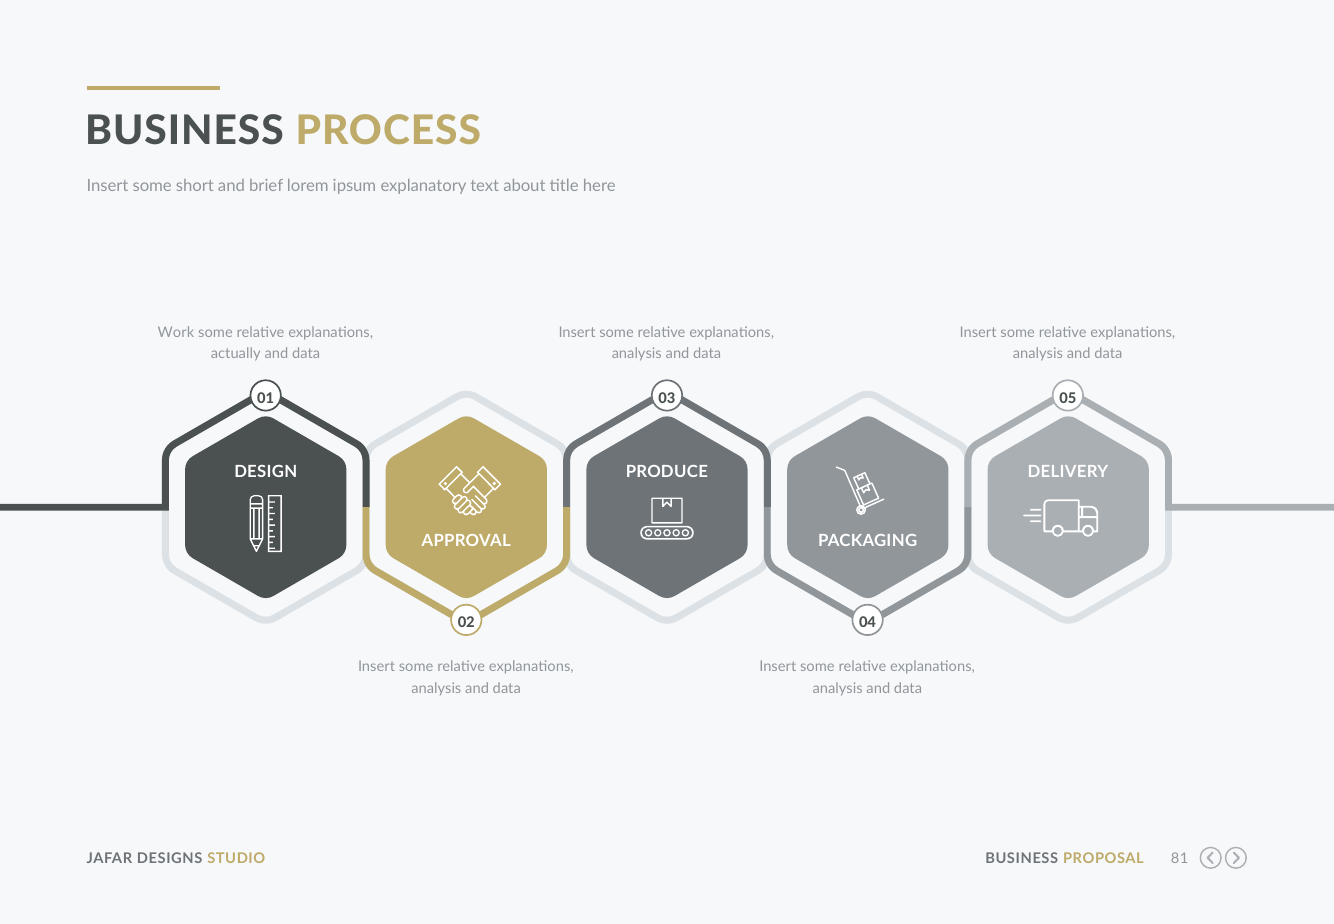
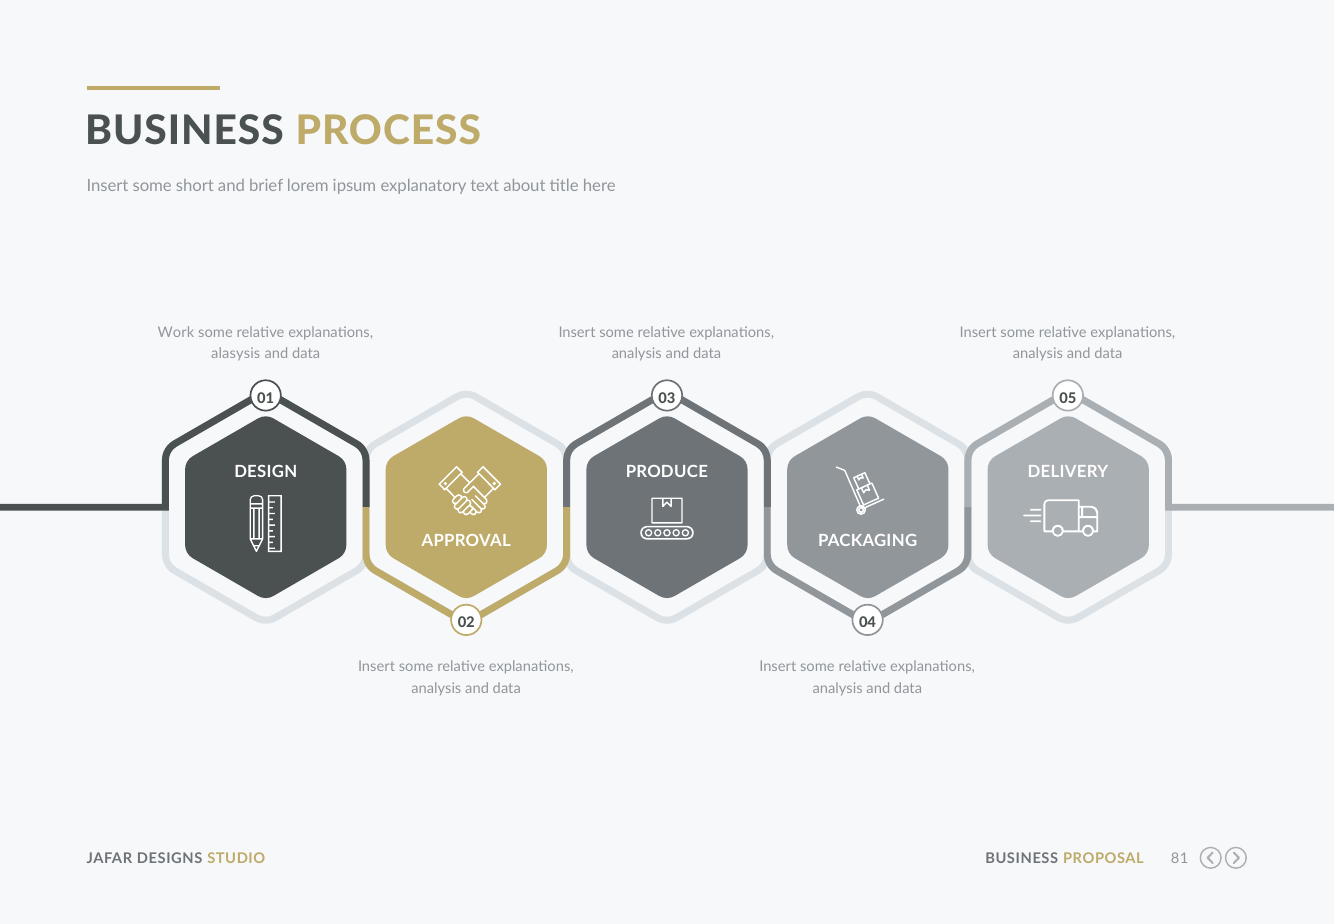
actually: actually -> alasysis (236, 353)
